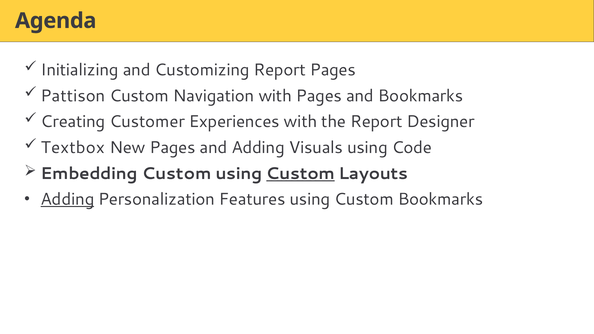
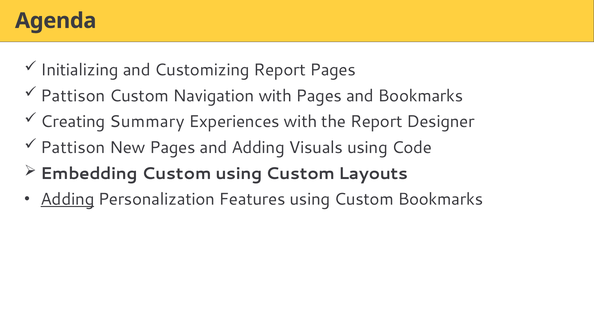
Customer: Customer -> Summary (147, 122)
Textbox: Textbox -> Pattison (73, 148)
Custom underline: present -> none (300, 173)
